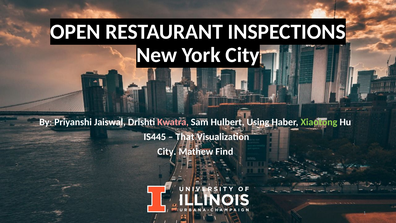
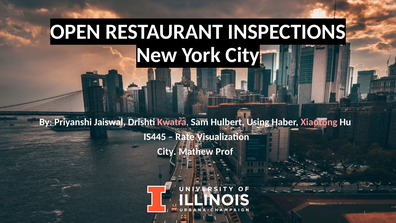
Xiaotong colour: light green -> pink (319, 122)
That: That -> Rate (185, 137)
Find: Find -> Prof (224, 152)
